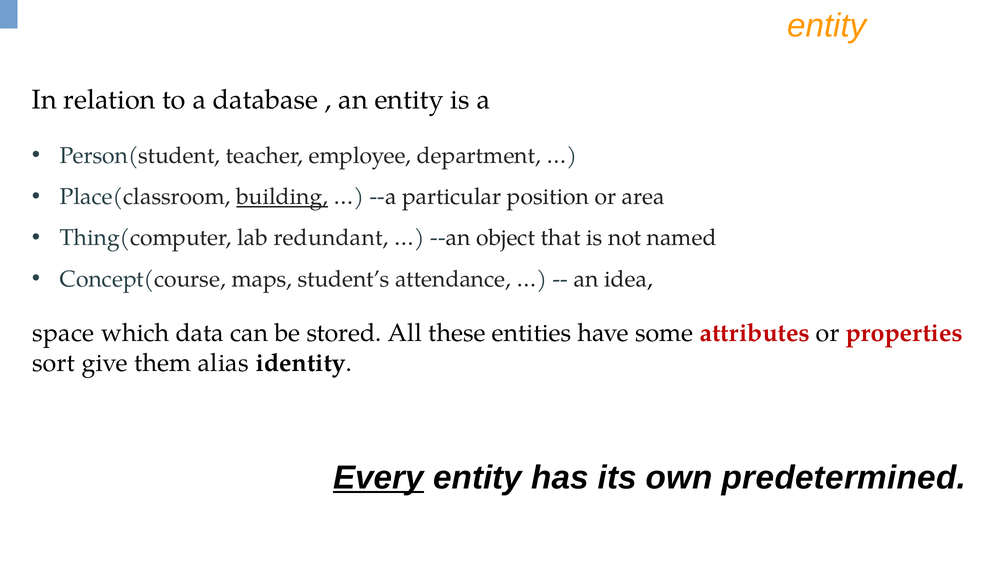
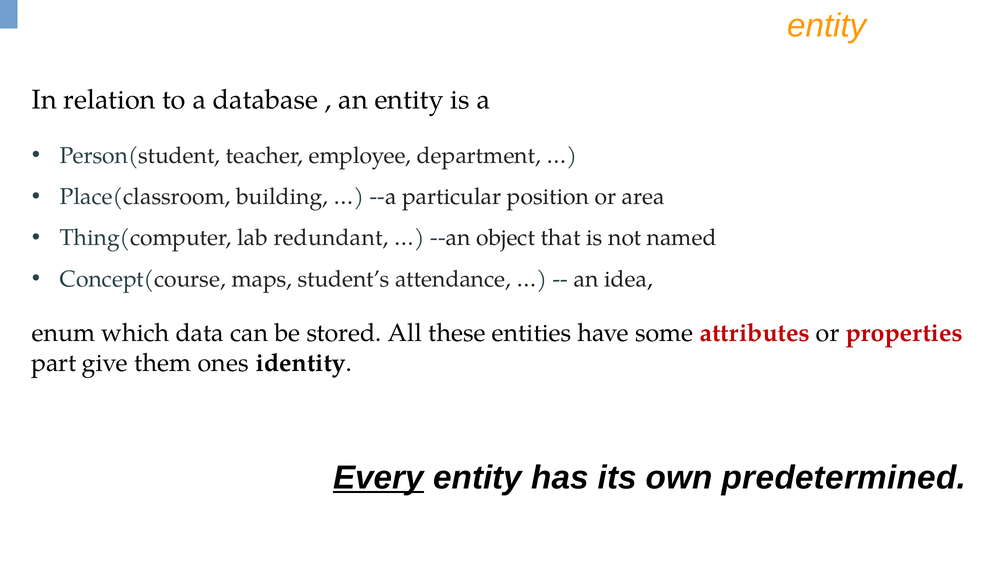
building underline: present -> none (282, 197)
space: space -> enum (63, 333)
sort: sort -> part (54, 363)
alias: alias -> ones (223, 363)
